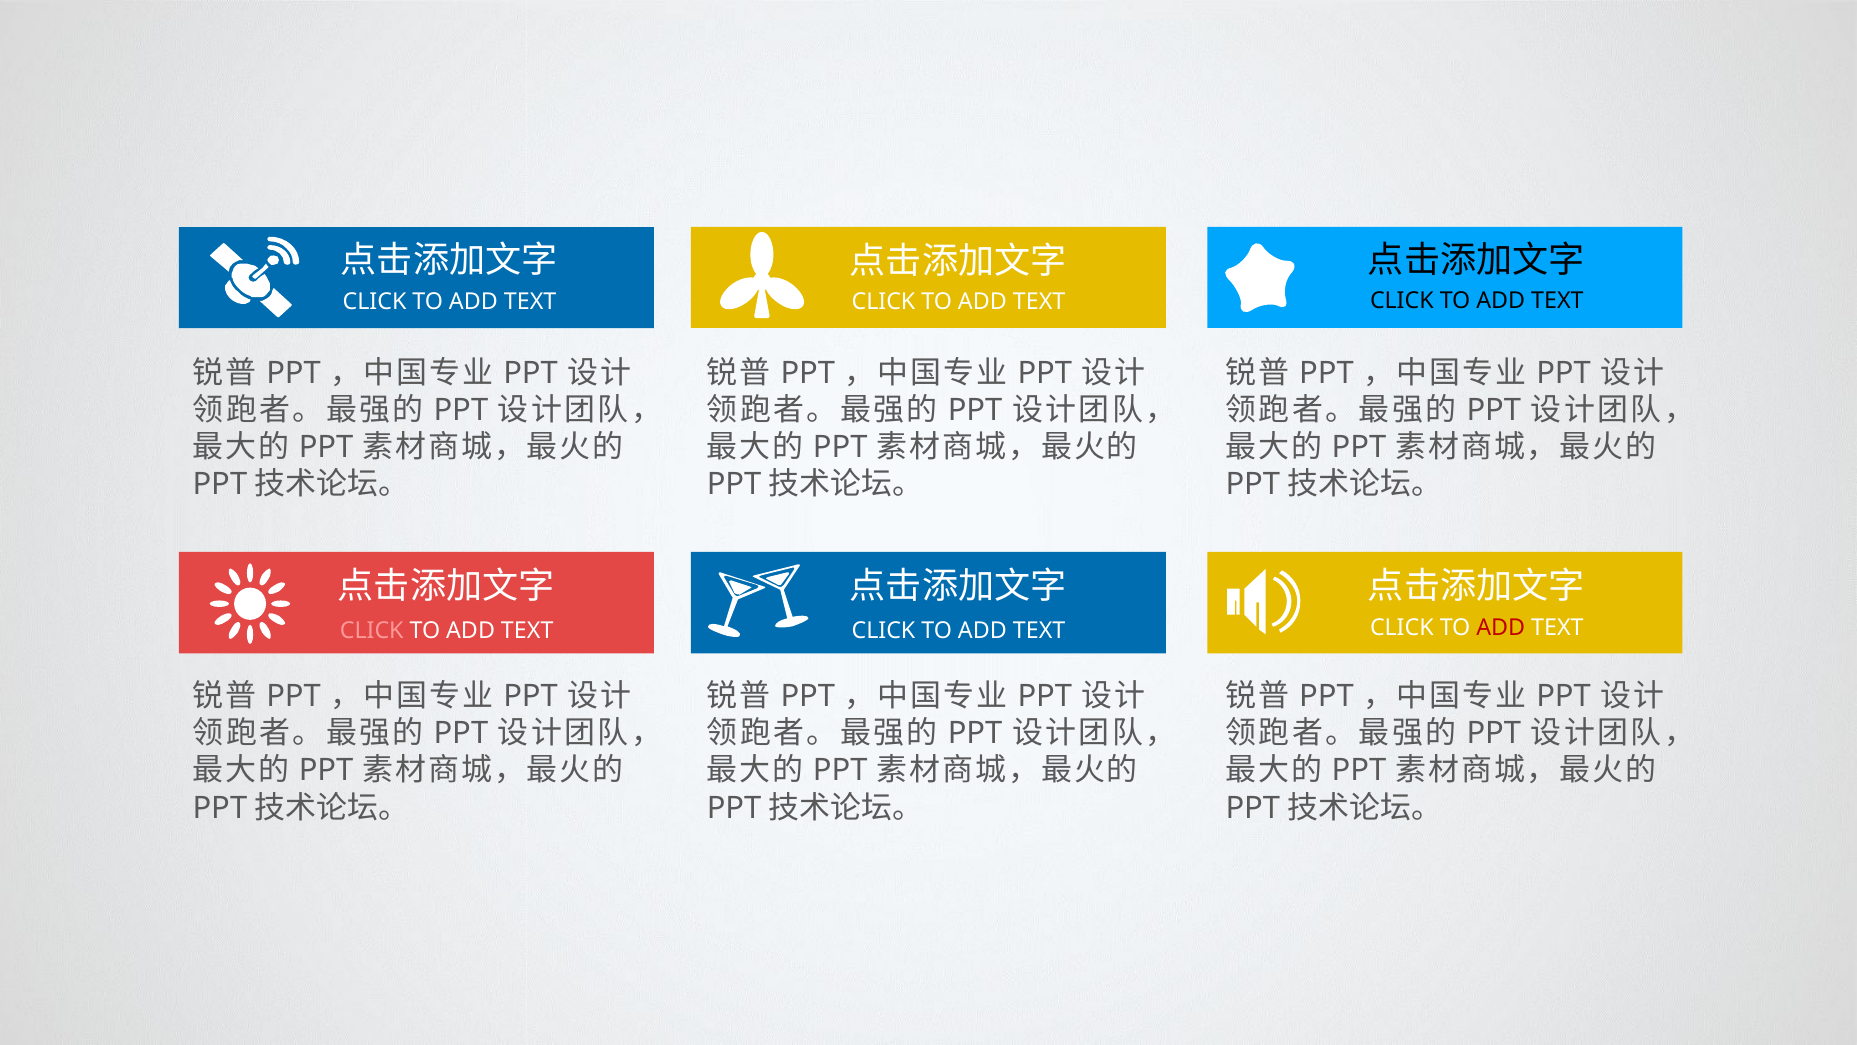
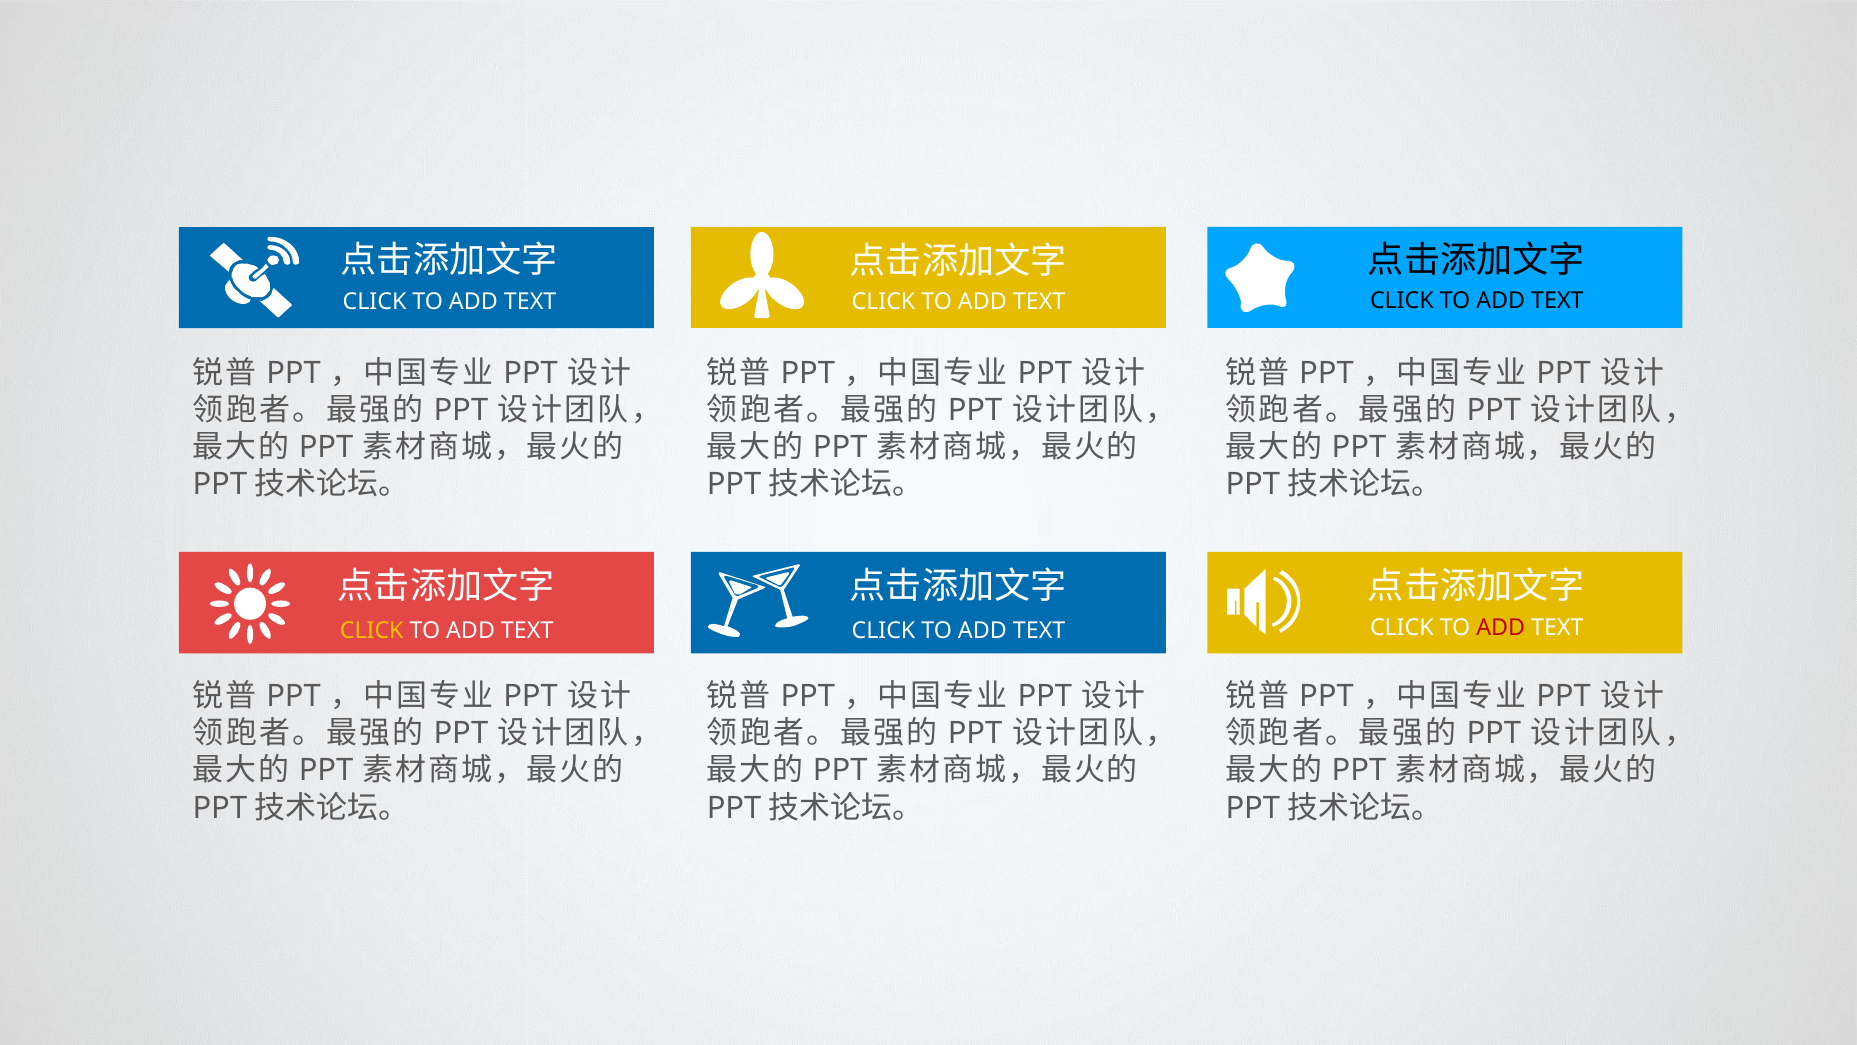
CLICK colour: pink -> yellow (372, 630)
